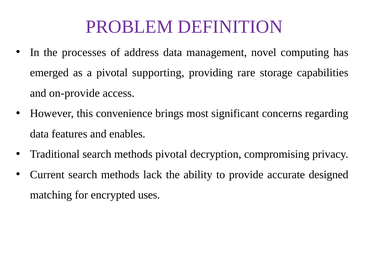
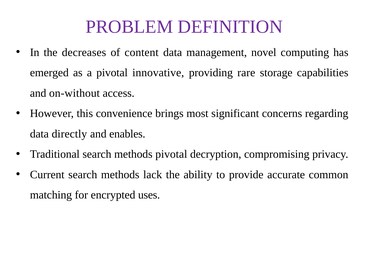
processes: processes -> decreases (84, 52)
address: address -> content (142, 52)
supporting: supporting -> innovative (158, 73)
on-provide: on-provide -> on-without (74, 93)
features: features -> directly (69, 134)
designed: designed -> common (329, 175)
